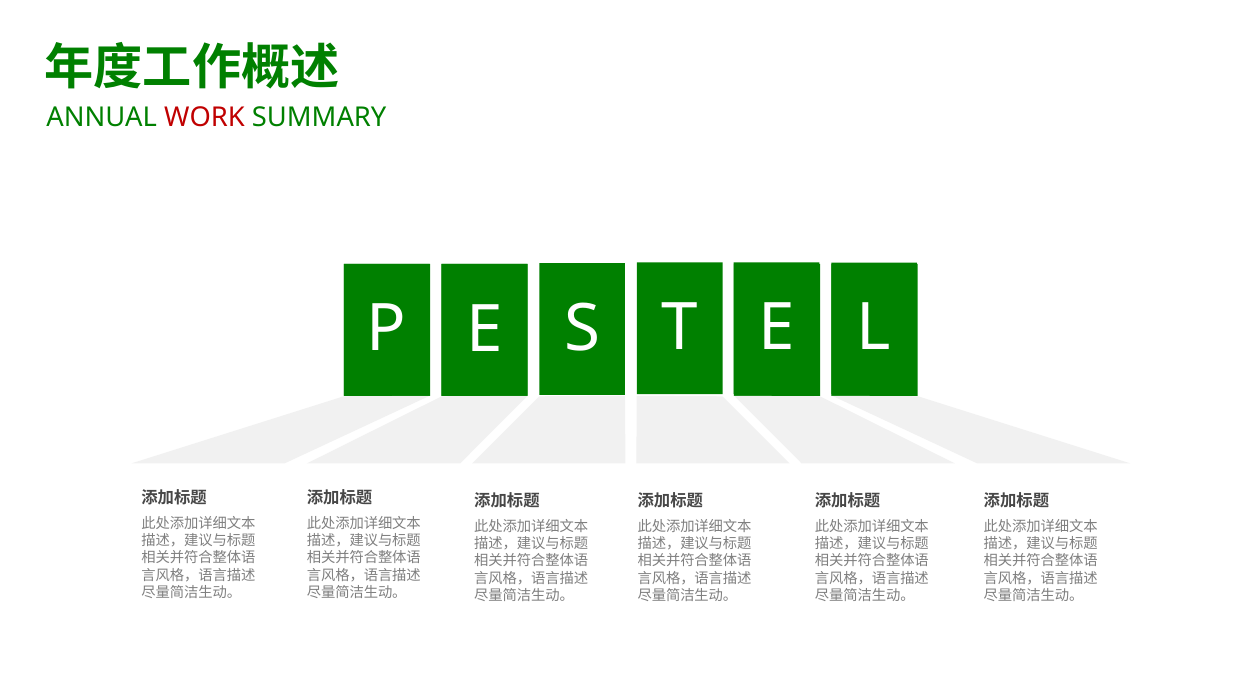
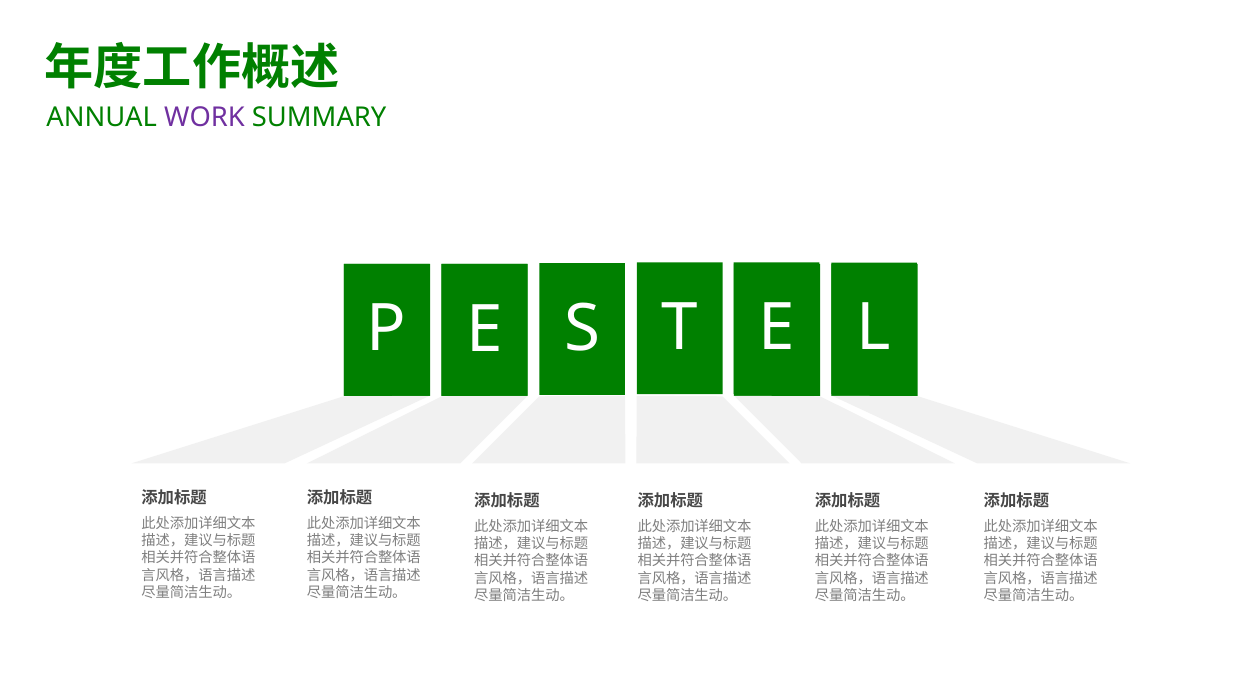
WORK colour: red -> purple (204, 118)
